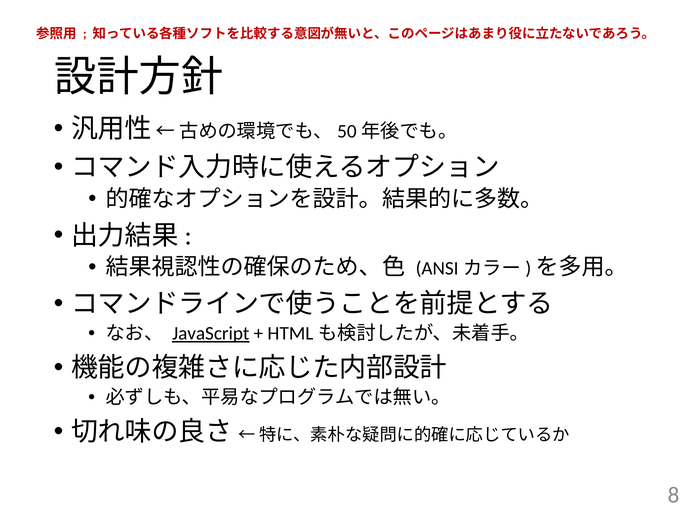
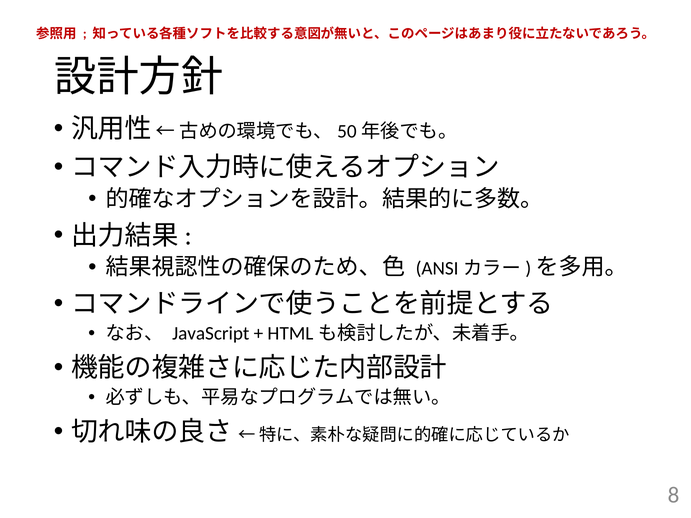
JavaScript underline: present -> none (211, 334)
